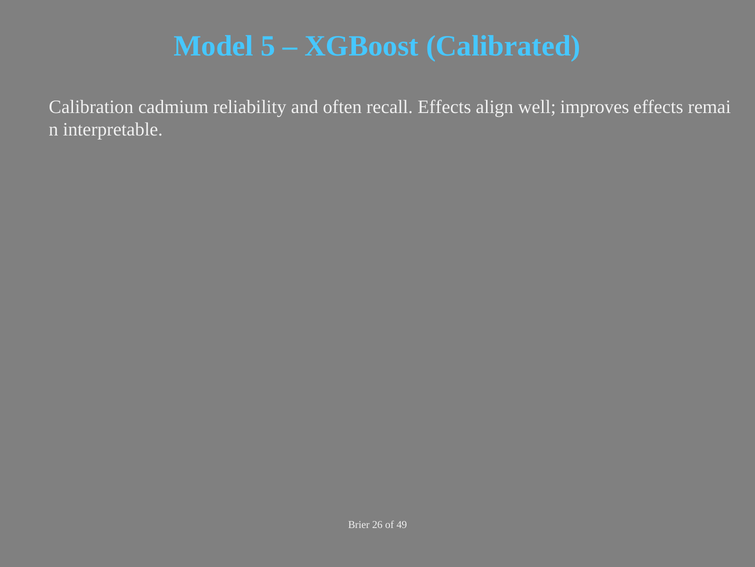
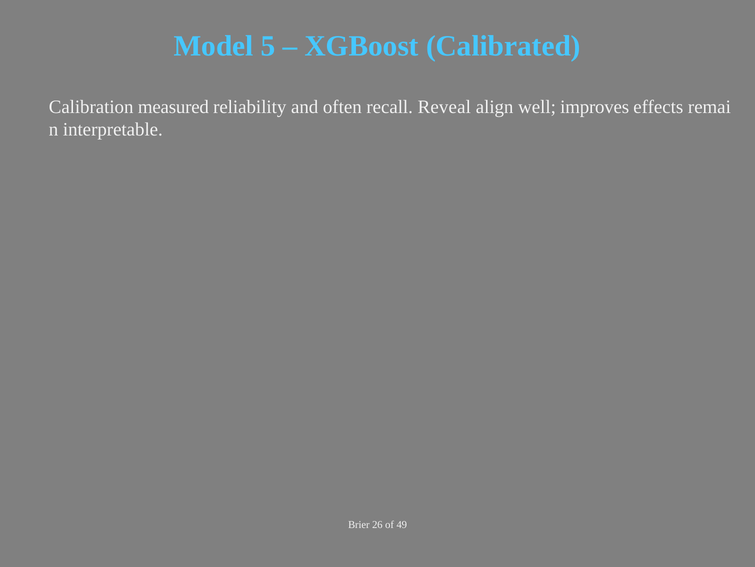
cadmium: cadmium -> measured (173, 107)
recall Effects: Effects -> Reveal (444, 107)
